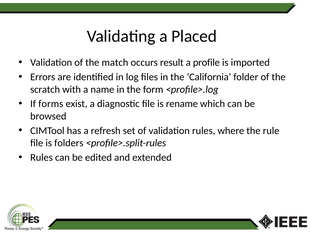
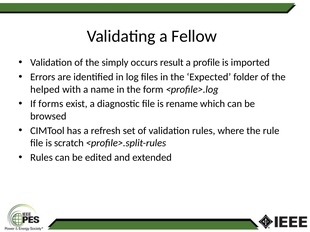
Placed: Placed -> Fellow (194, 36)
match: match -> simply (115, 63)
California: California -> Expected (209, 77)
scratch: scratch -> helped (45, 90)
folders: folders -> scratch (69, 143)
